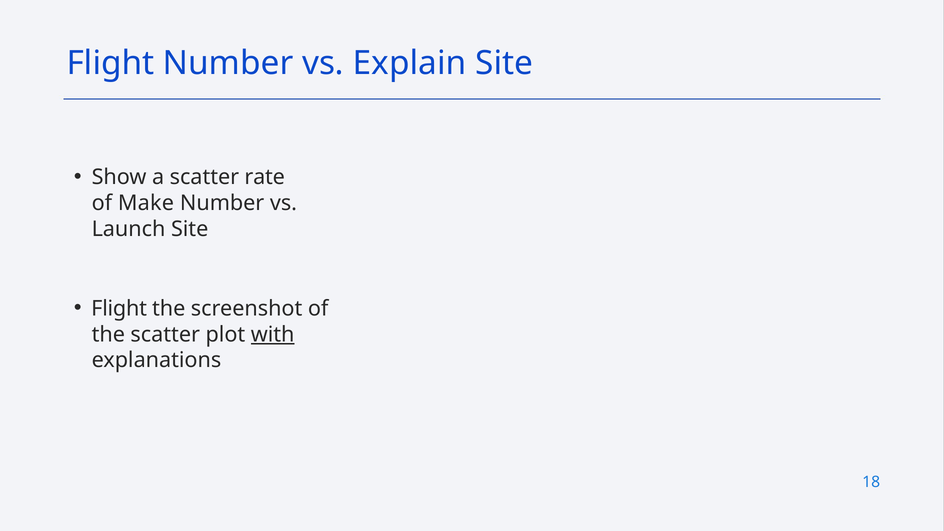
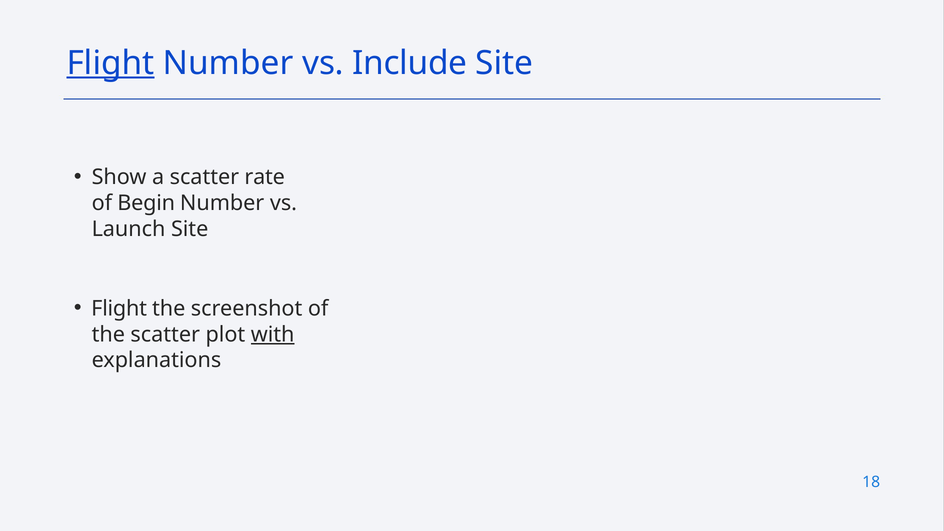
Flight underline: none -> present (110, 63)
Explain: Explain -> Include (410, 63)
Make: Make -> Begin (146, 203)
